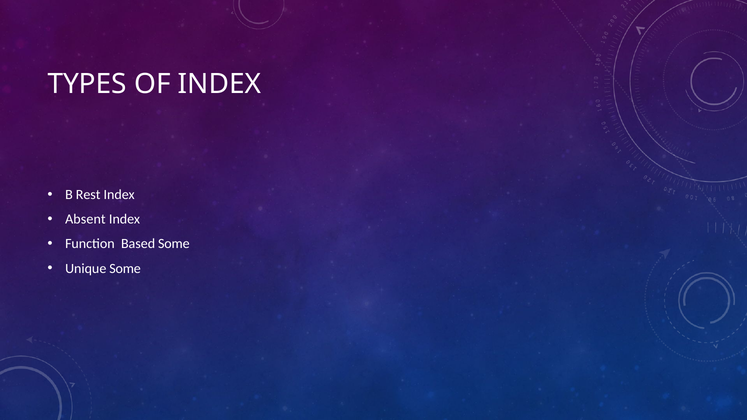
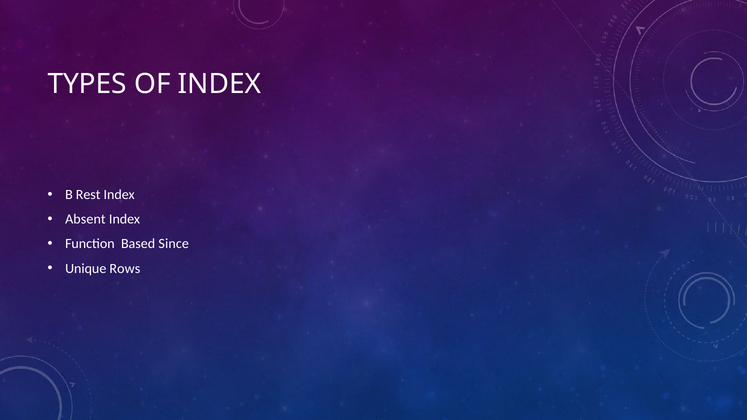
Based Some: Some -> Since (174, 244)
Unique Some: Some -> Rows (125, 269)
